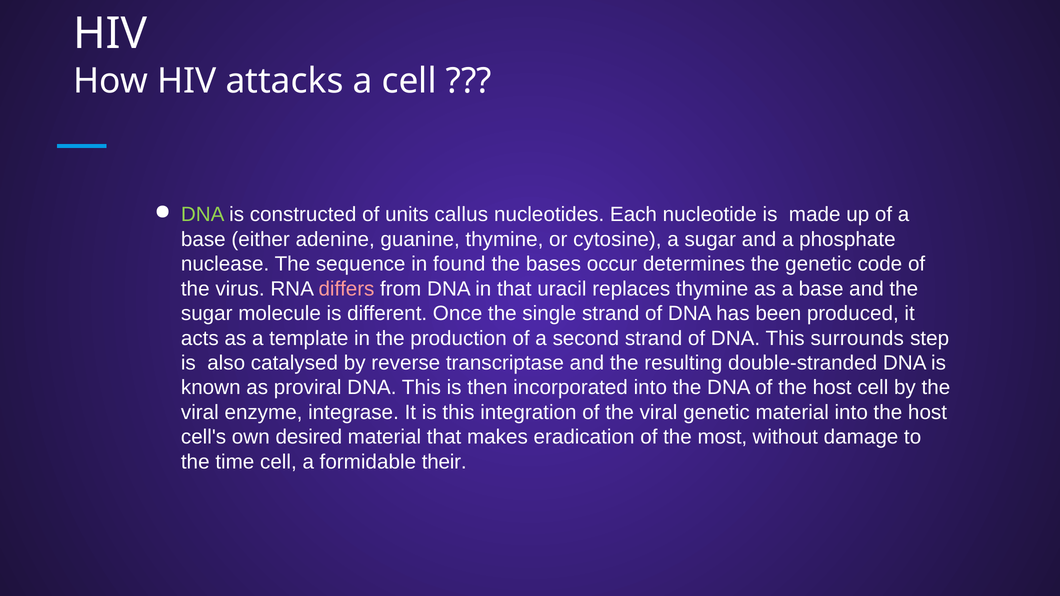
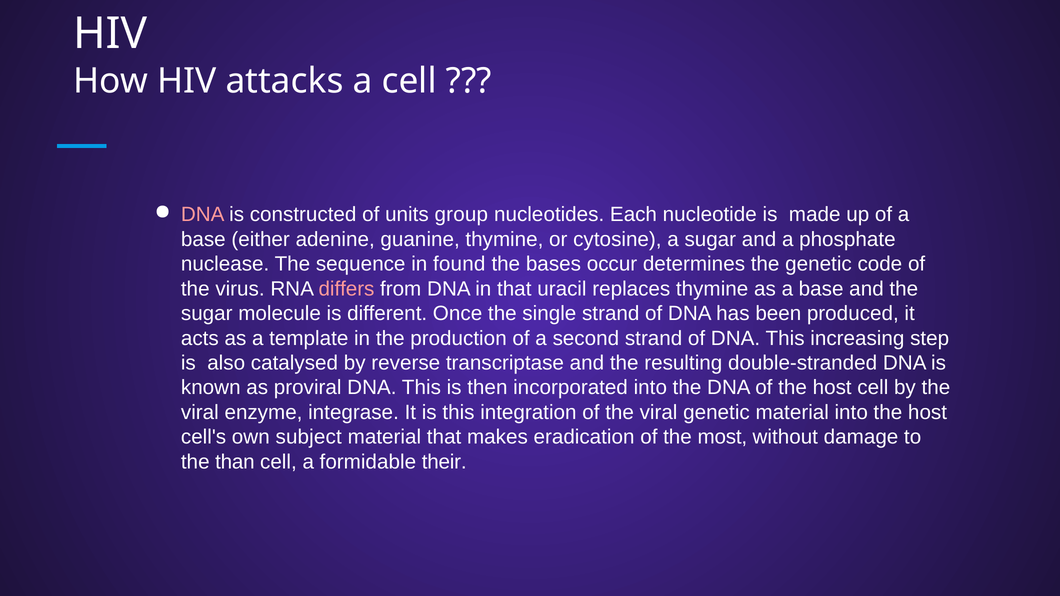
DNA colour: light green -> pink (203, 215)
callus: callus -> group (461, 215)
surrounds: surrounds -> increasing (857, 338)
desired: desired -> subject (309, 437)
time: time -> than (235, 462)
